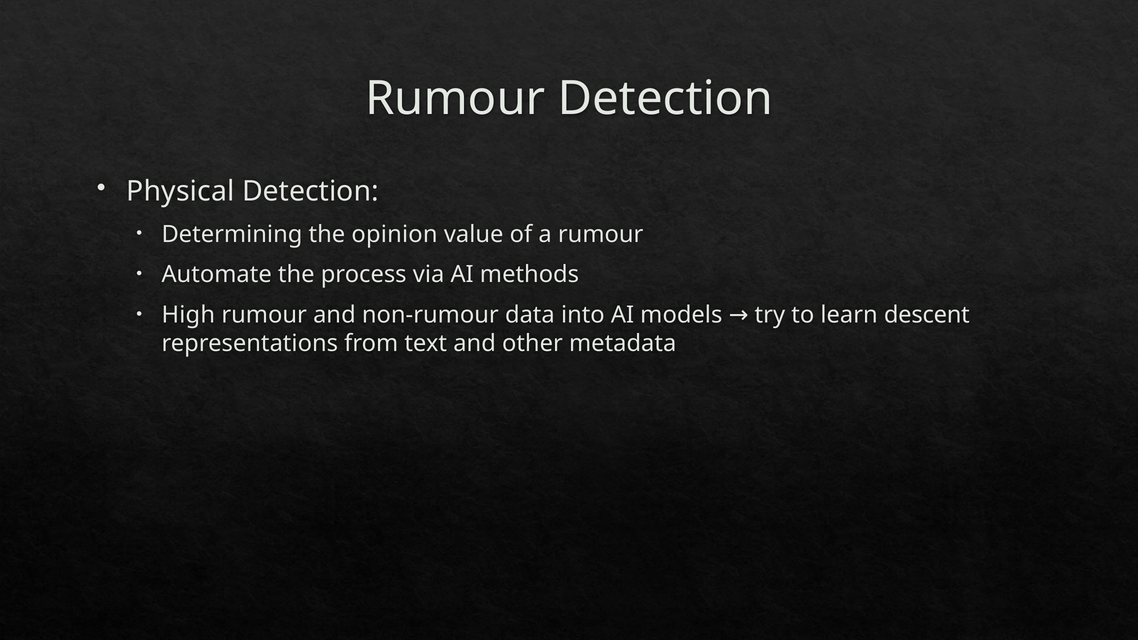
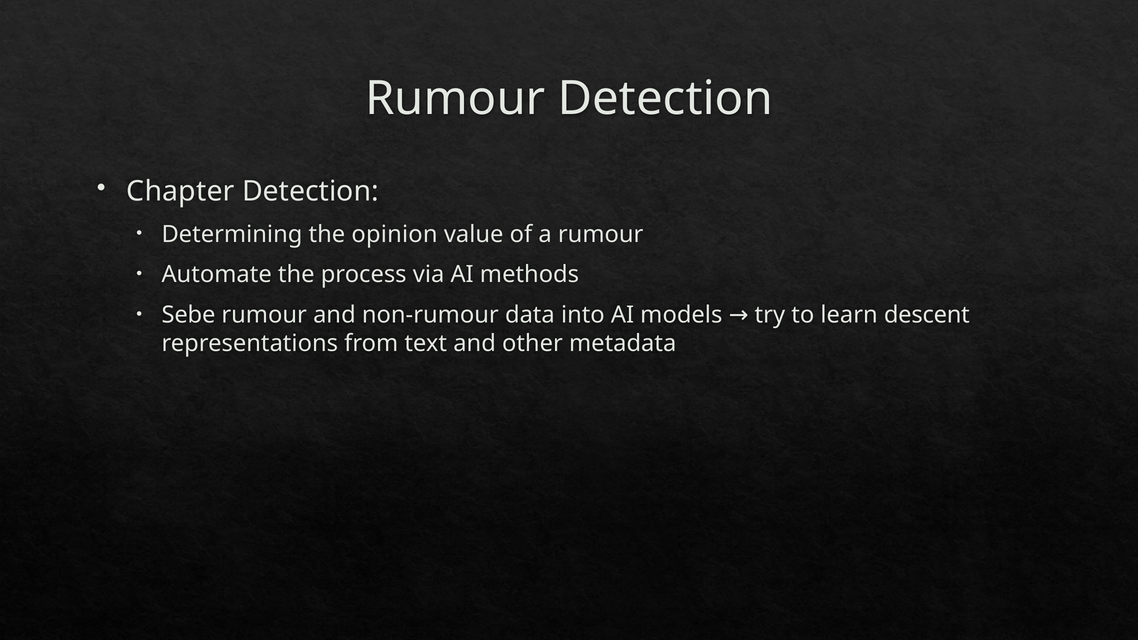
Physical: Physical -> Chapter (180, 191)
High: High -> Sebe (188, 315)
